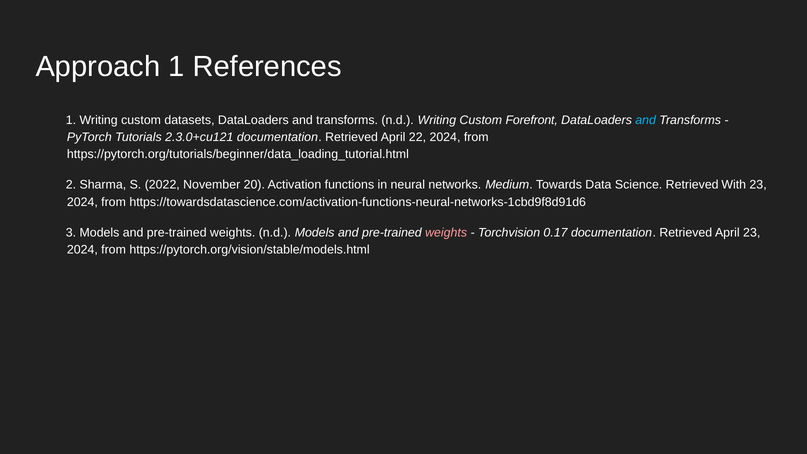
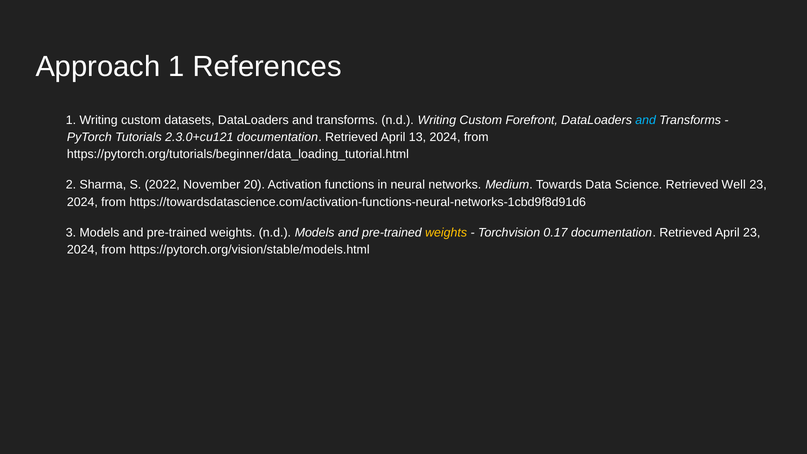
22: 22 -> 13 (417, 137)
With: With -> Well (734, 185)
weights colour: pink -> yellow (446, 232)
